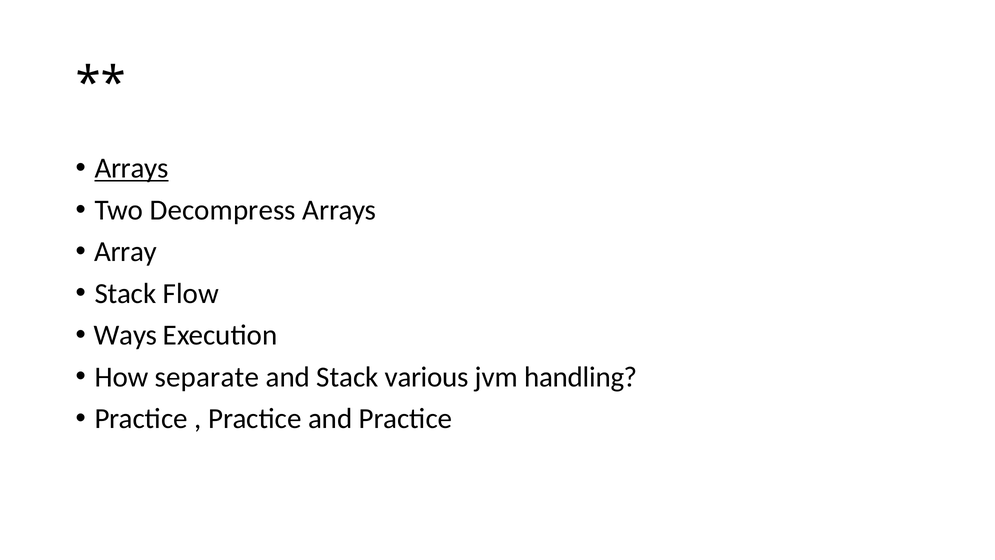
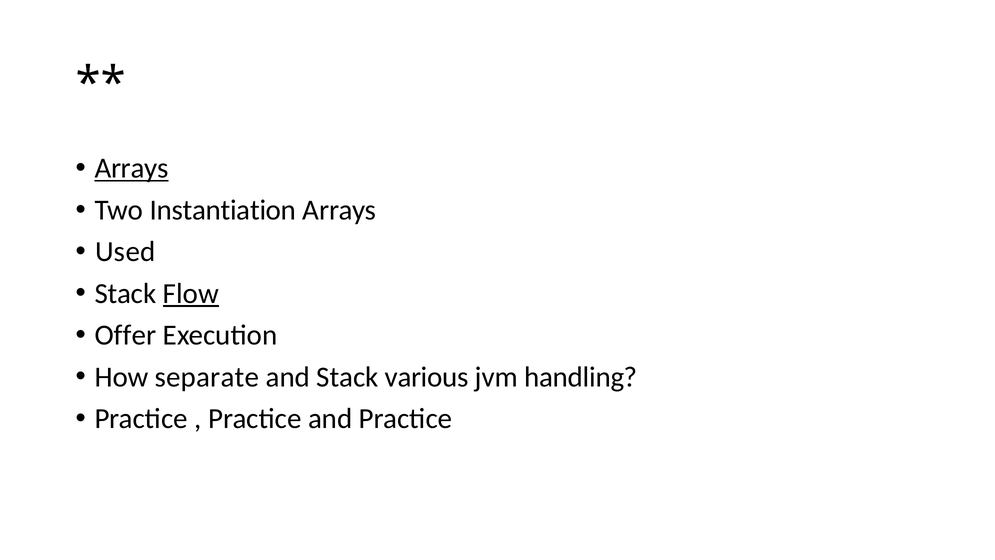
Decompress: Decompress -> Instantiation (223, 210)
Array: Array -> Used (125, 252)
Flow underline: none -> present (191, 293)
Ways: Ways -> Offer (125, 335)
